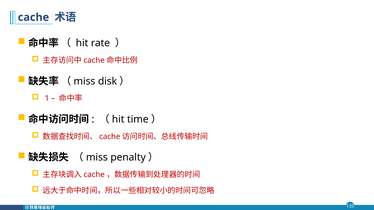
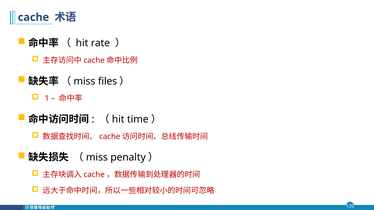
disk: disk -> files (108, 81)
